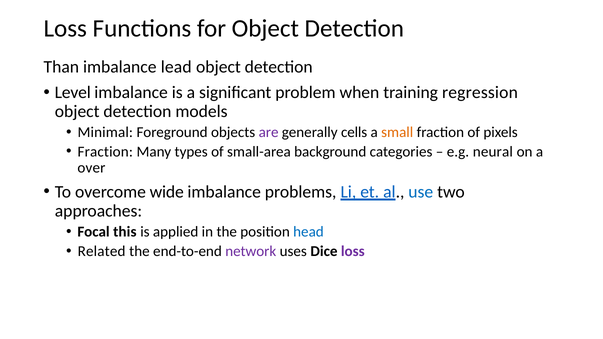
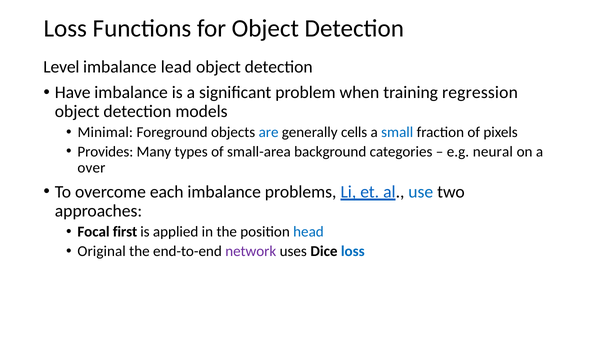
Than: Than -> Level (61, 67)
Level: Level -> Have (73, 92)
are colour: purple -> blue (269, 132)
small colour: orange -> blue (397, 132)
Fraction: Fraction -> Provides (105, 152)
wide: wide -> each (167, 192)
this: this -> first (125, 232)
Related: Related -> Original (102, 251)
loss colour: purple -> blue (353, 251)
